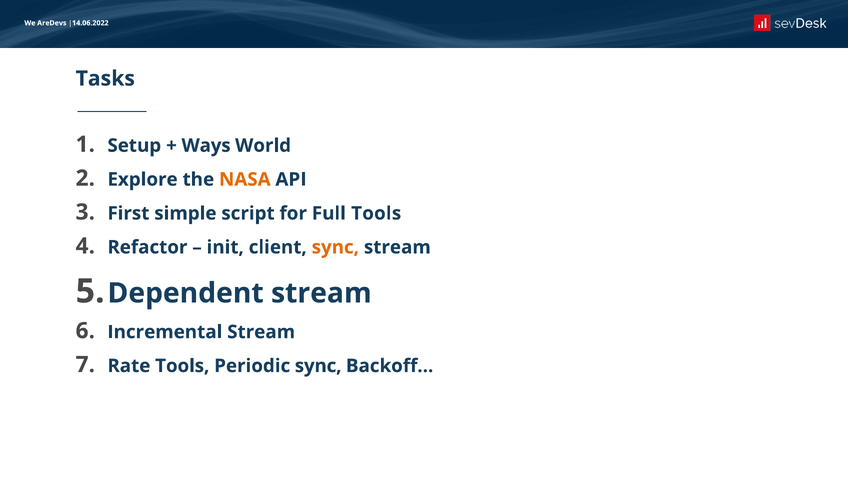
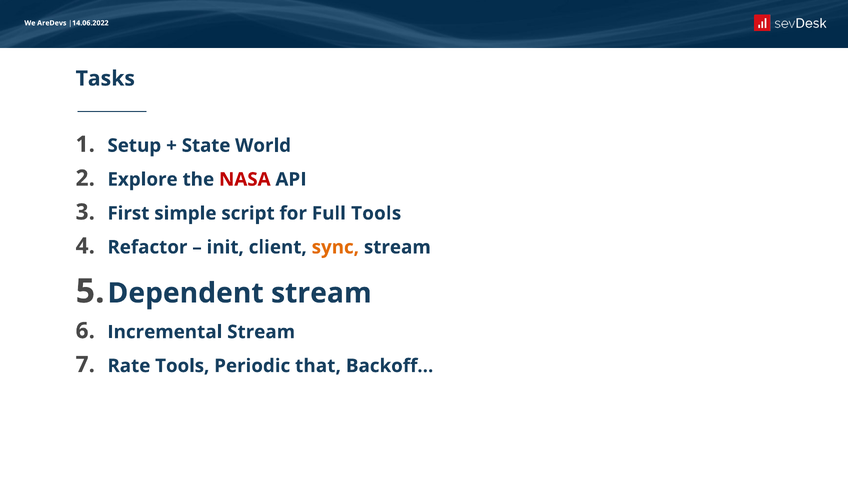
Ways: Ways -> State (206, 146)
NASA colour: orange -> red (245, 179)
Periodic sync: sync -> that (318, 366)
